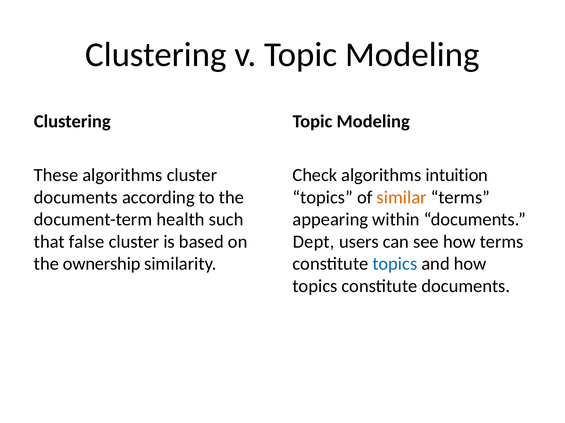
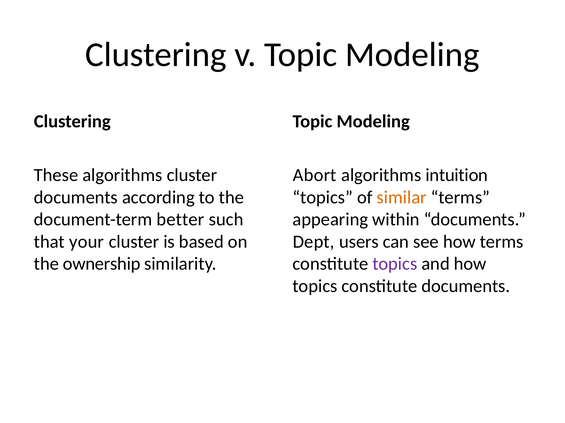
Check: Check -> Abort (315, 175)
health: health -> better (180, 220)
false: false -> your (87, 242)
topics colour: blue -> purple (395, 264)
